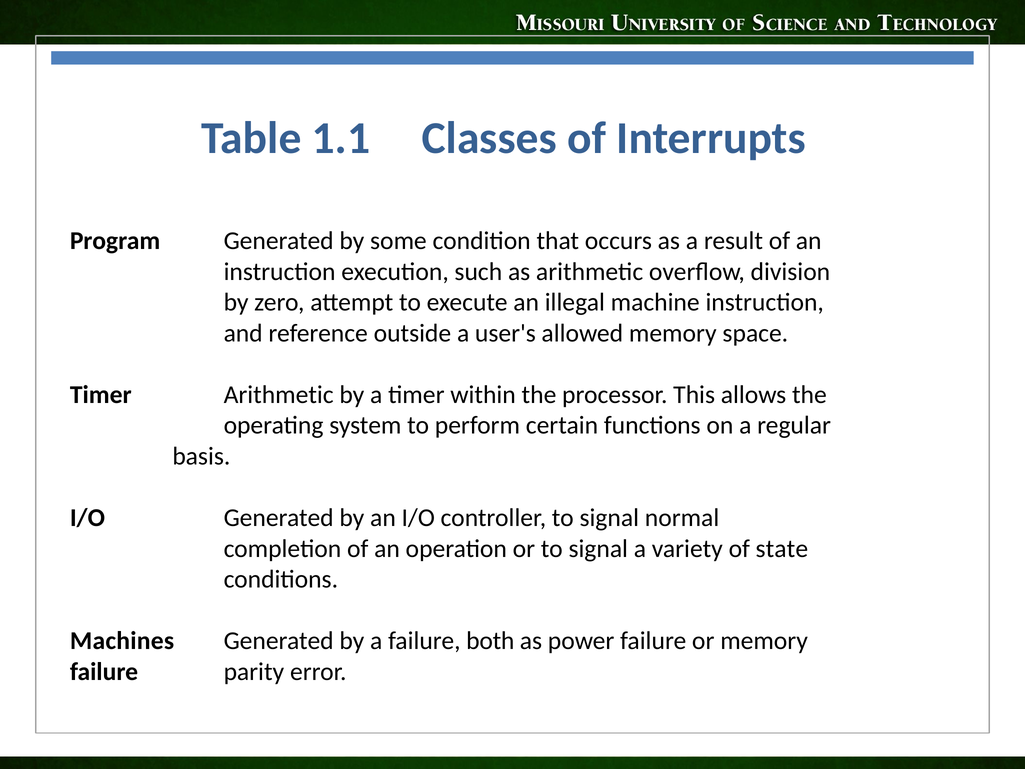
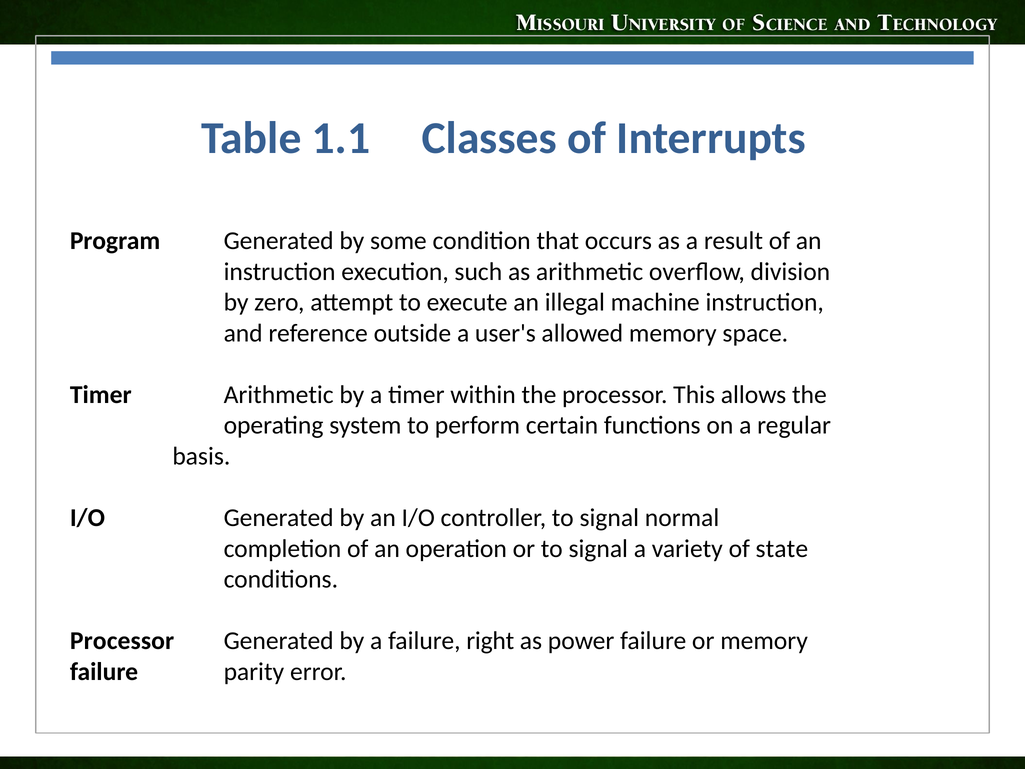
Machines: Machines -> Processor (122, 641)
both: both -> right (490, 641)
